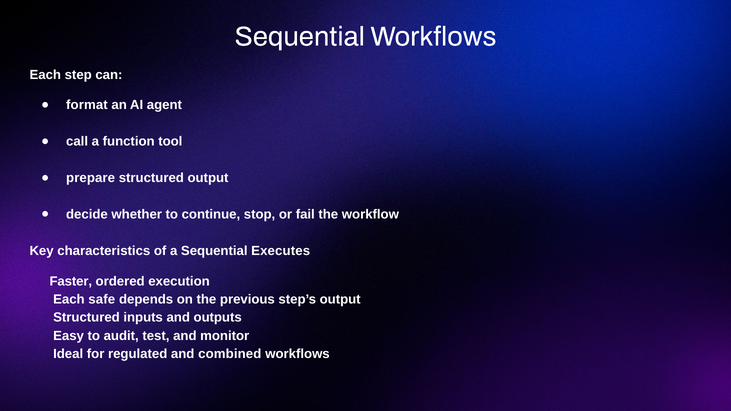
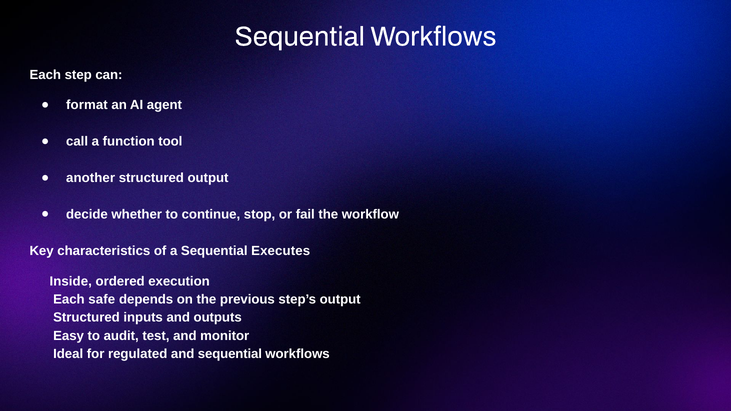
prepare: prepare -> another (91, 178)
Faster: Faster -> Inside (71, 281)
and combined: combined -> sequential (230, 354)
